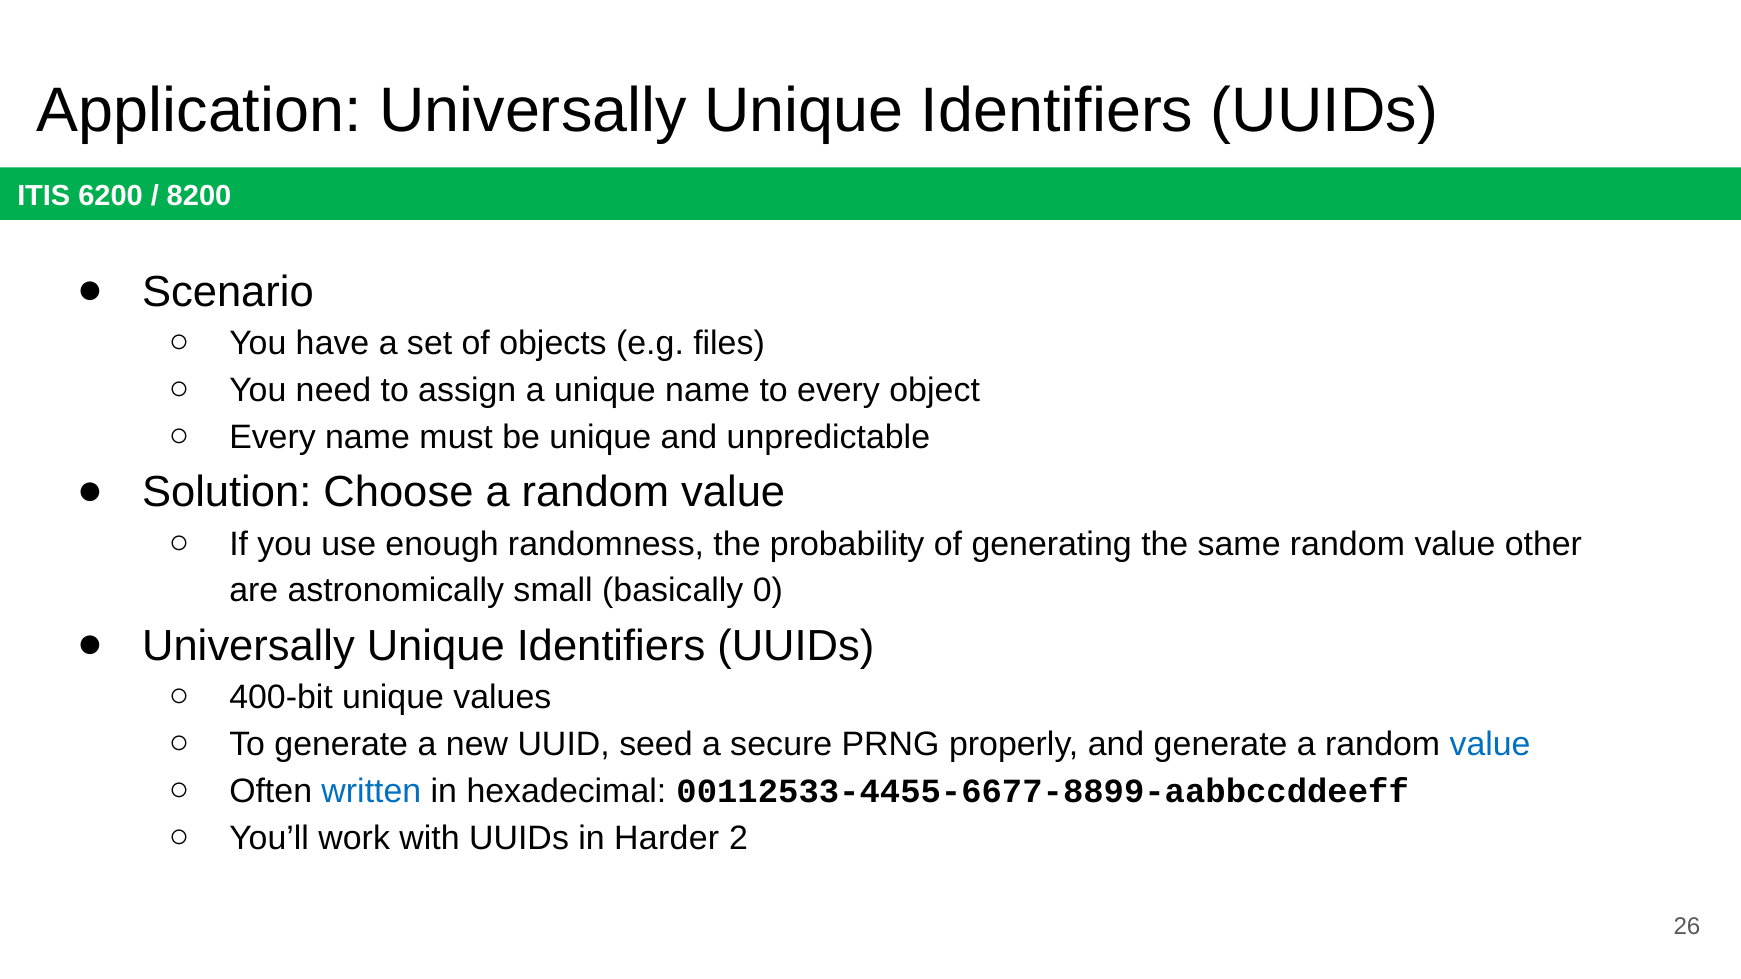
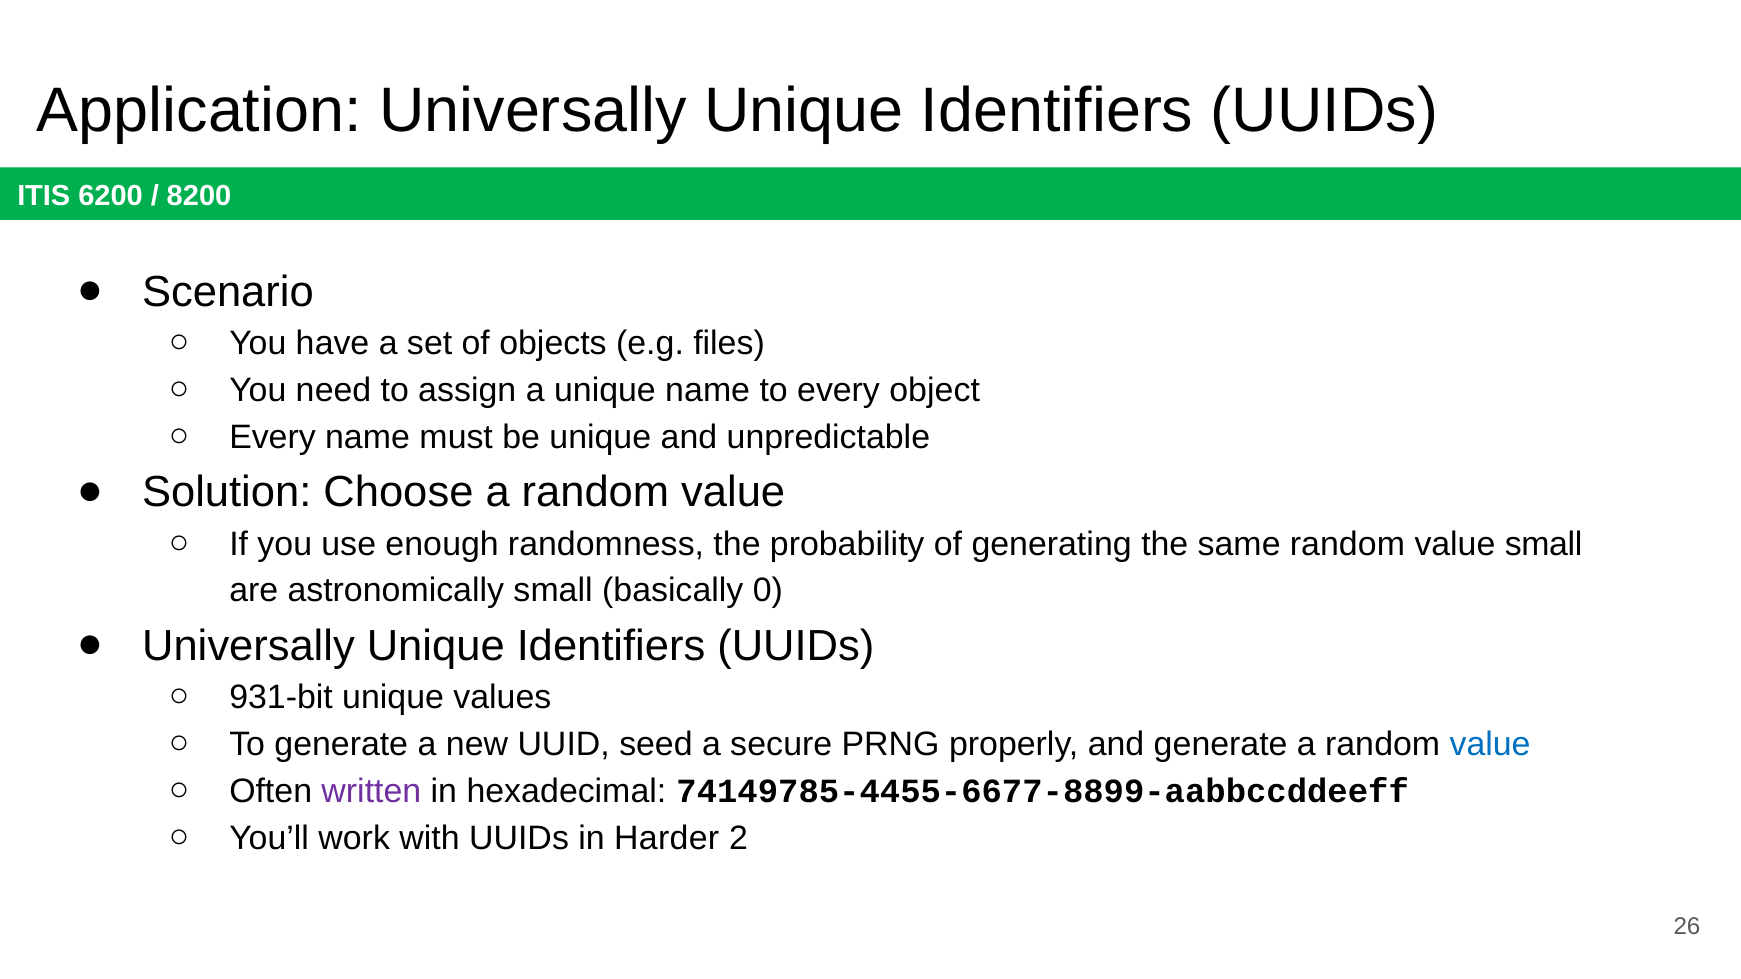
value other: other -> small (1544, 544)
400-bit: 400-bit -> 931-bit (281, 698)
written colour: blue -> purple (371, 791)
00112533-4455-6677-8899-aabbccddeeff: 00112533-4455-6677-8899-aabbccddeeff -> 74149785-4455-6677-8899-aabbccddeeff (1043, 791)
